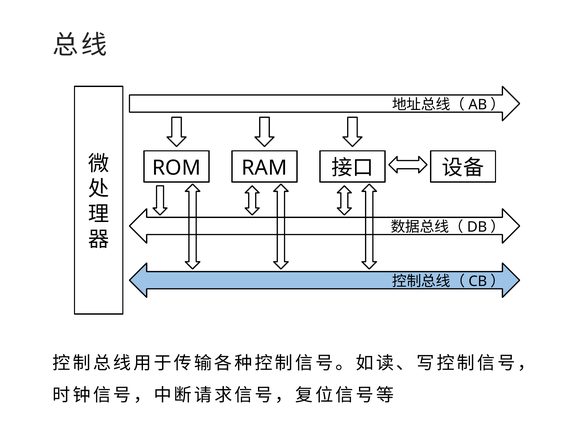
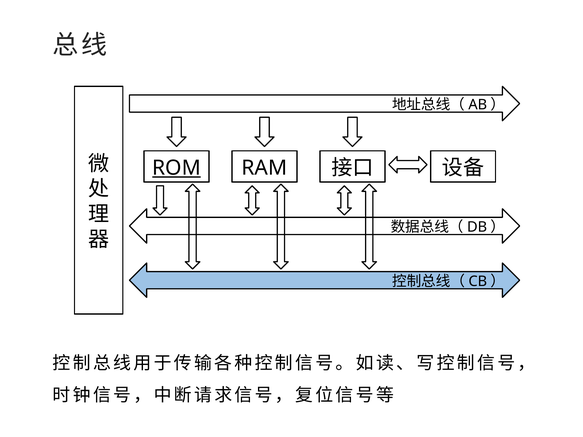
ROM underline: none -> present (176, 168)
